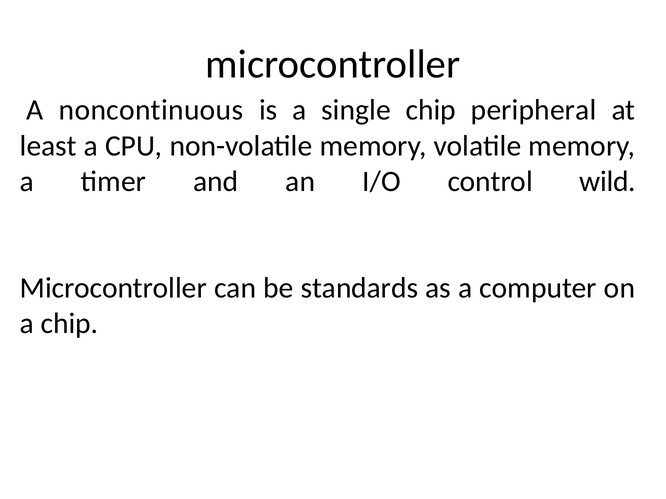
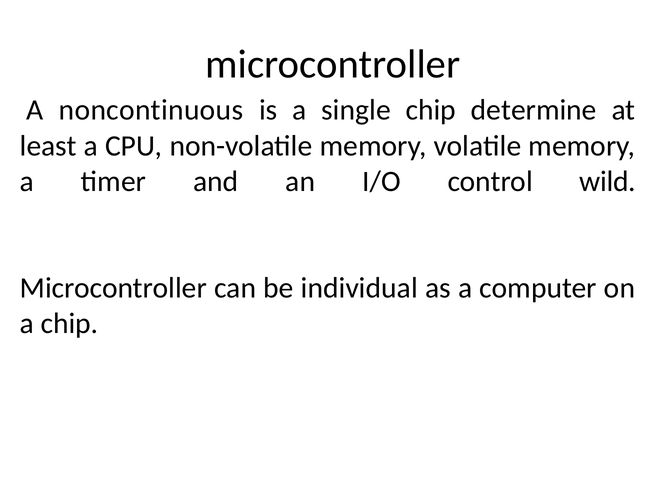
peripheral: peripheral -> determine (534, 110)
standards: standards -> individual (359, 288)
